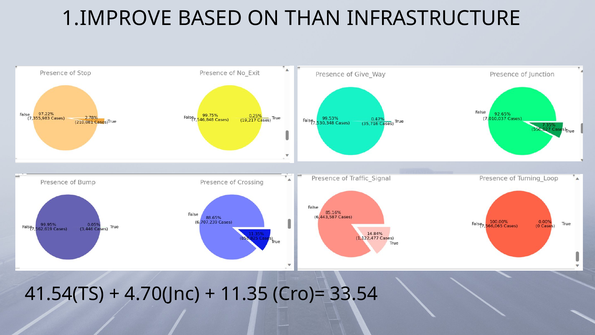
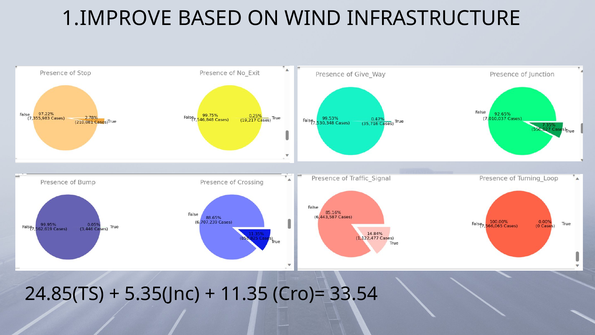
THAN: THAN -> WIND (313, 18)
41.54(TS: 41.54(TS -> 24.85(TS (65, 294)
4.70(Jnc: 4.70(Jnc -> 5.35(Jnc (162, 294)
